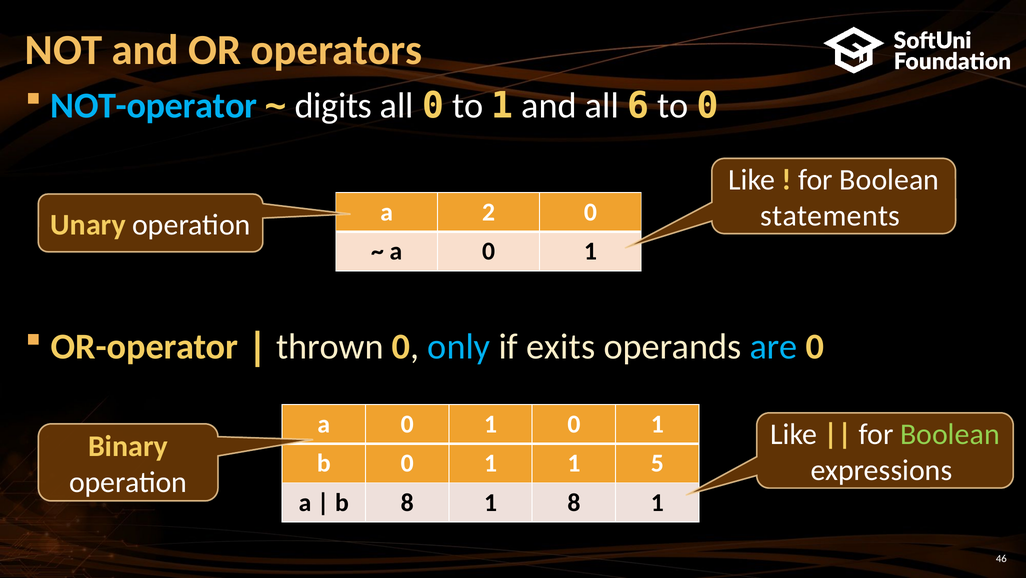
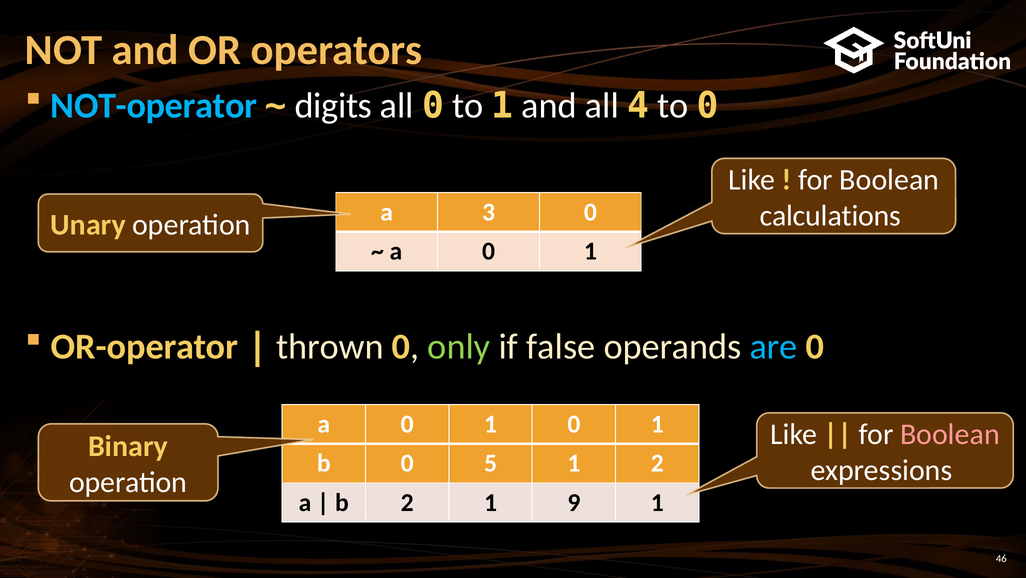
6: 6 -> 4 (638, 106)
2: 2 -> 3 (489, 212)
statements: statements -> calculations (830, 216)
only colour: light blue -> light green (459, 346)
exits: exits -> false (561, 346)
Boolean colour: light green -> pink (950, 434)
b 0 1: 1 -> 5 (491, 463)
1 5: 5 -> 2 (657, 463)
b 8: 8 -> 2 (407, 502)
1 8: 8 -> 9 (574, 502)
